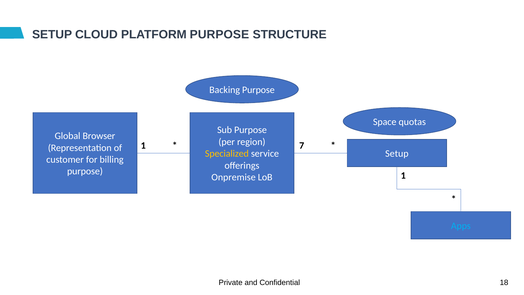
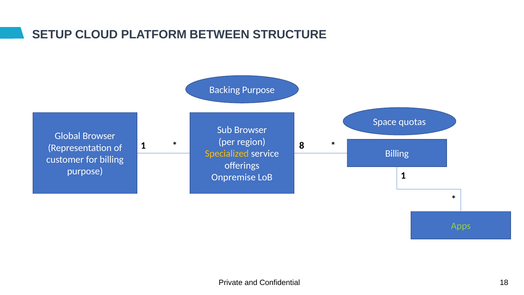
PLATFORM PURPOSE: PURPOSE -> BETWEEN (219, 35)
Sub Purpose: Purpose -> Browser (251, 130)
7: 7 -> 8 (302, 145)
Setup: Setup -> Billing (397, 154)
Apps colour: light blue -> light green (461, 226)
